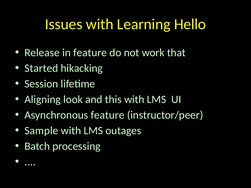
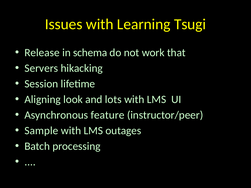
Hello: Hello -> Tsugi (190, 24)
in feature: feature -> schema (90, 53)
Started: Started -> Servers (41, 68)
this: this -> lots (113, 100)
